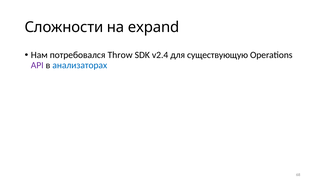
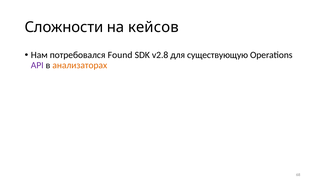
expand: expand -> кейсов (153, 27)
Throw: Throw -> Found (120, 55)
v2.4: v2.4 -> v2.8 (160, 55)
анализаторах colour: blue -> orange (80, 65)
